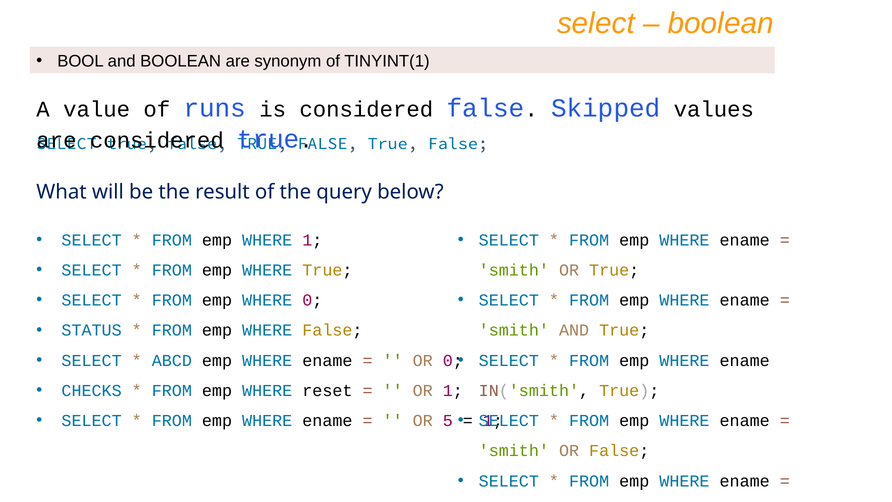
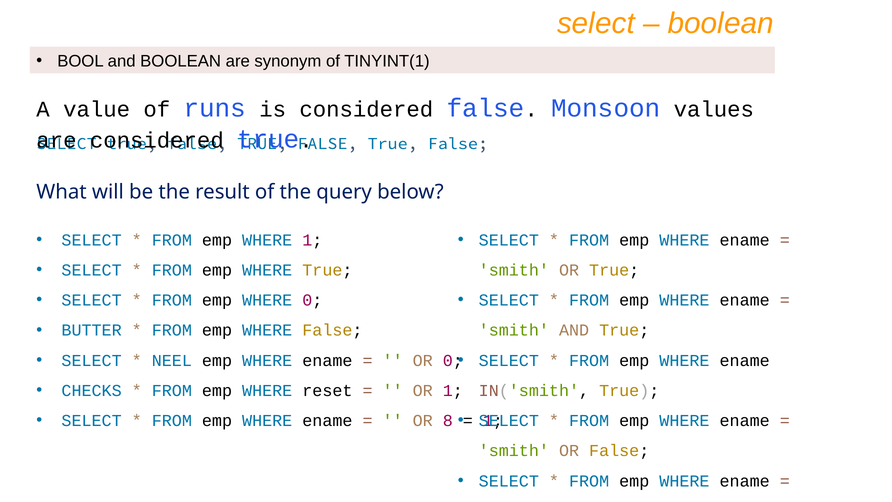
Skipped: Skipped -> Monsoon (606, 108)
STATUS: STATUS -> BUTTER (92, 330)
ABCD: ABCD -> NEEL (172, 360)
5: 5 -> 8 (448, 421)
